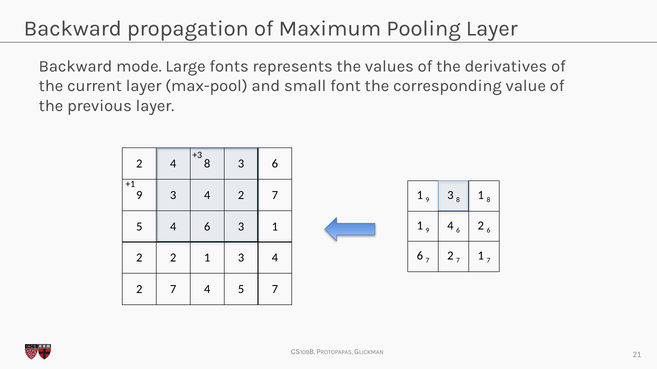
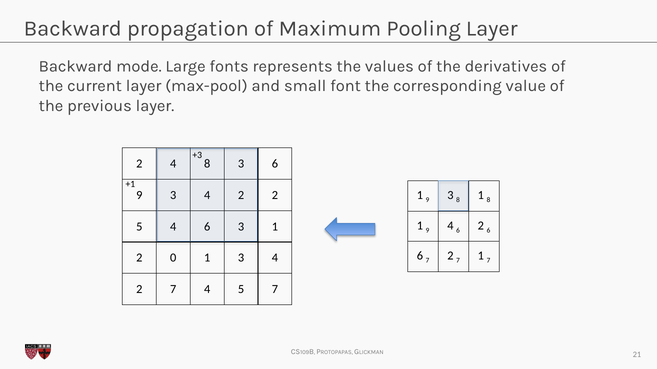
7: 7 -> 2 (275, 195)
2 2: 2 -> 0 (173, 258)
